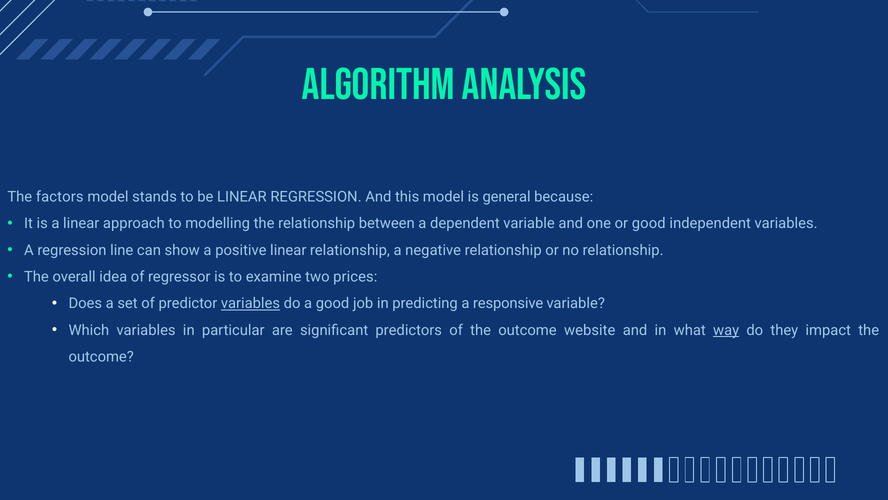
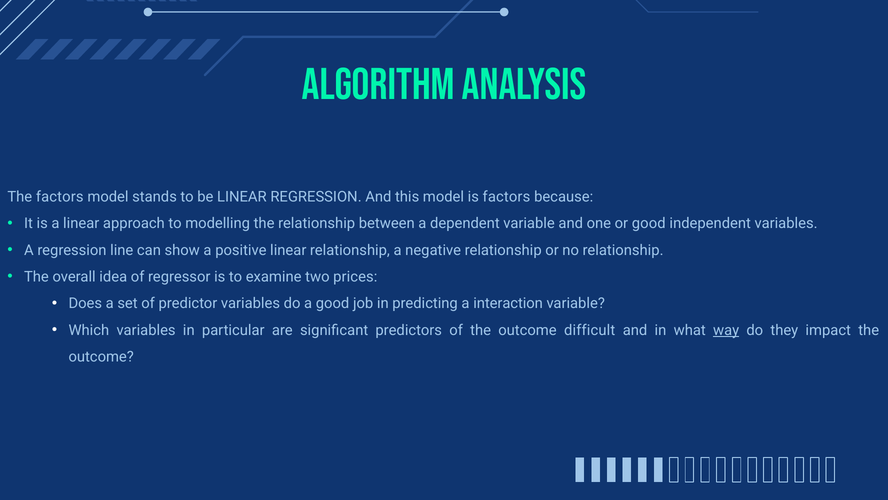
is general: general -> factors (506, 197)
variables underline: present -> none (250, 303)
responsive: responsive -> interaction (508, 303)
website: website -> difficult (590, 330)
